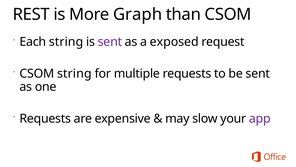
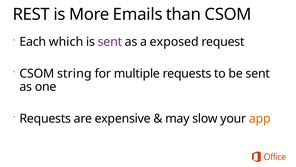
Graph: Graph -> Emails (138, 14)
Each string: string -> which (66, 42)
app colour: purple -> orange (260, 118)
